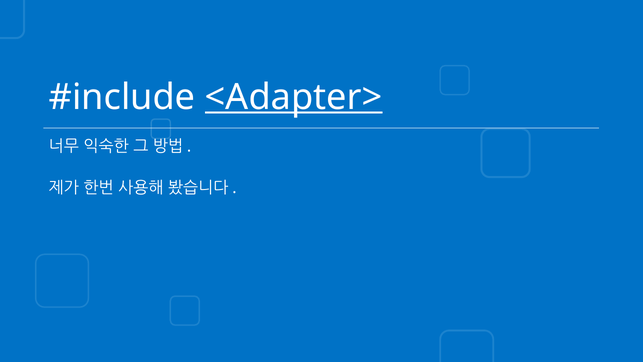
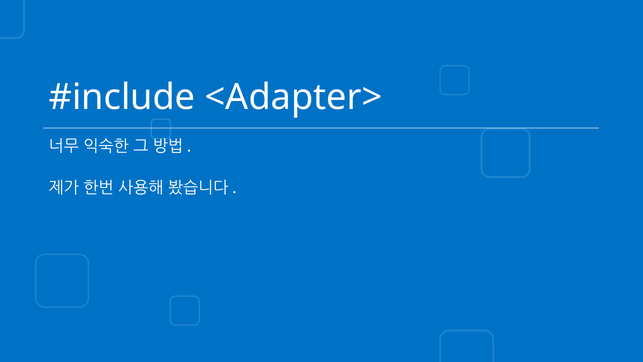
<Adapter> underline: present -> none (294, 97)
